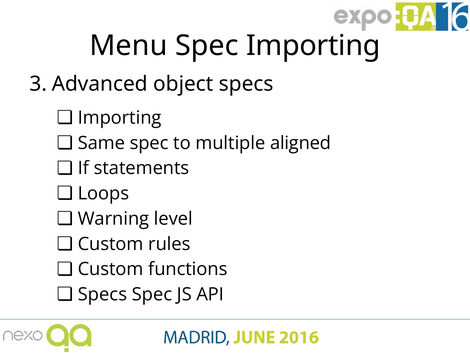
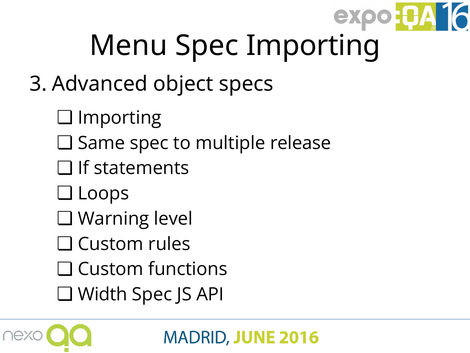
aligned: aligned -> release (301, 143)
Specs: Specs -> Width (103, 294)
